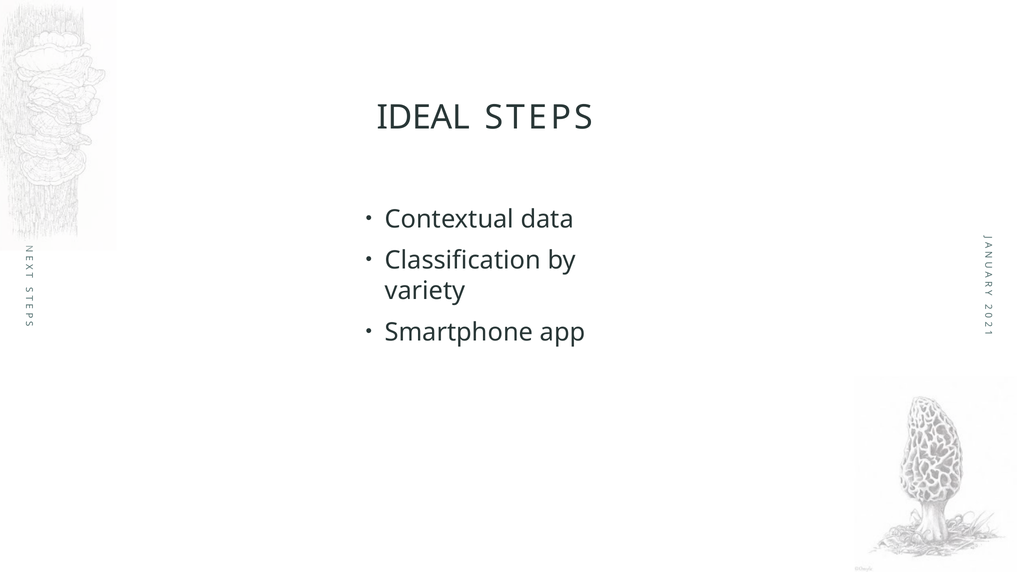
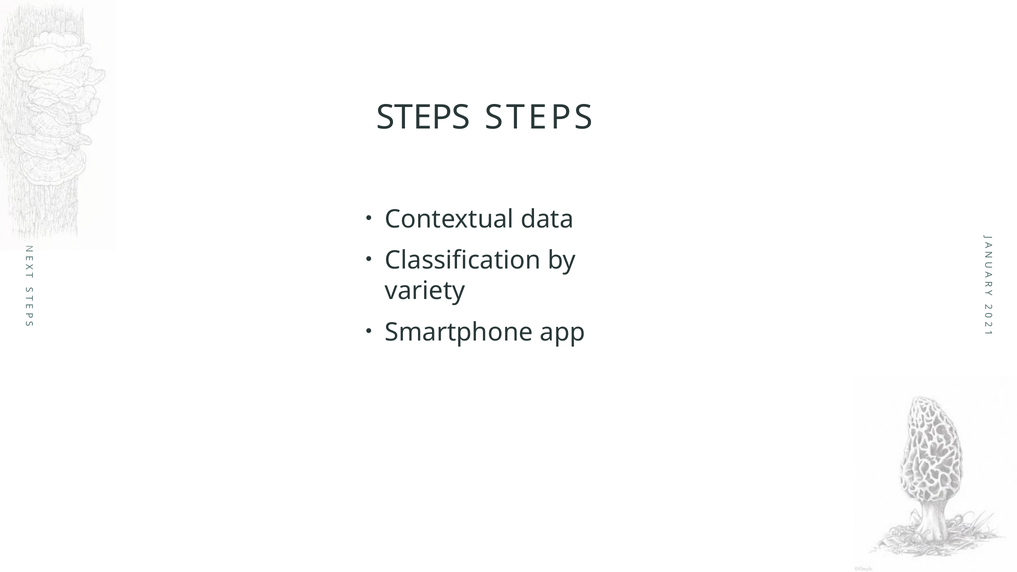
IDEAL: IDEAL -> STEPS (423, 117)
